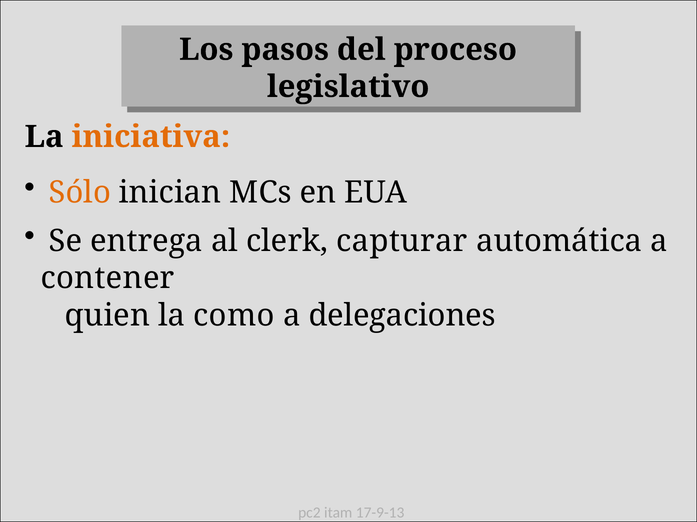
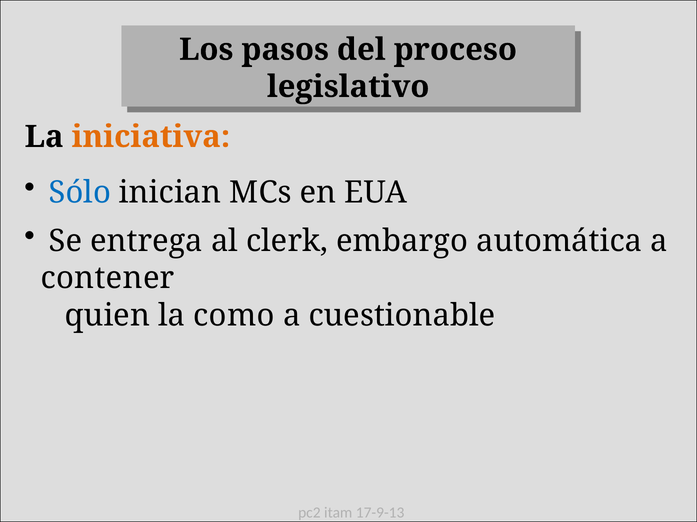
Sólo colour: orange -> blue (80, 193)
capturar: capturar -> embargo (402, 241)
delegaciones: delegaciones -> cuestionable (402, 316)
